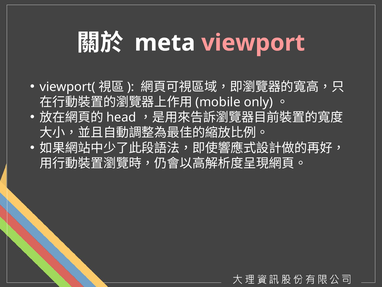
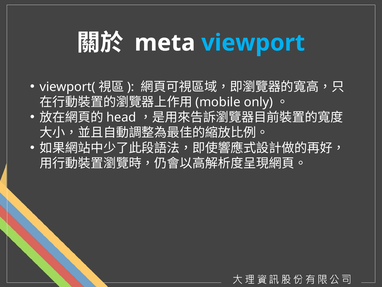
viewport colour: pink -> light blue (253, 43)
